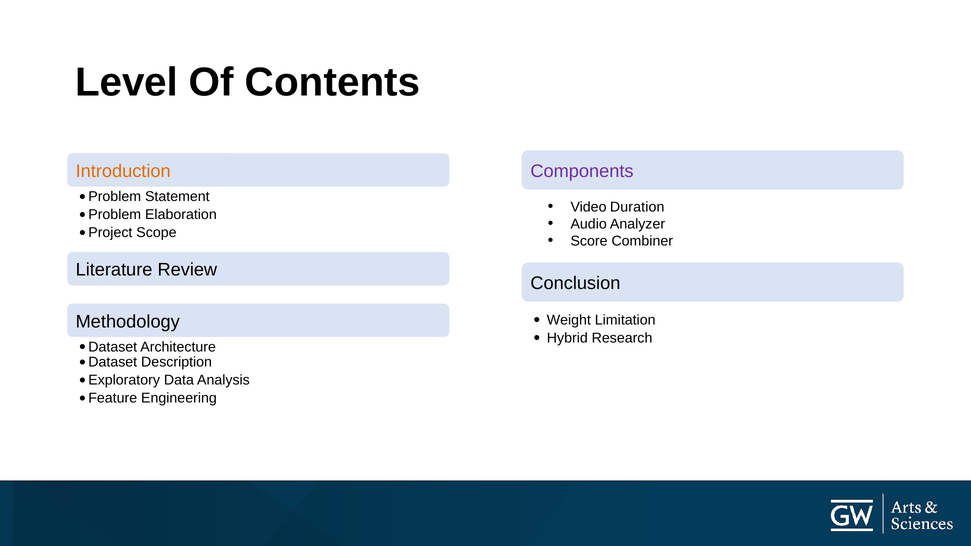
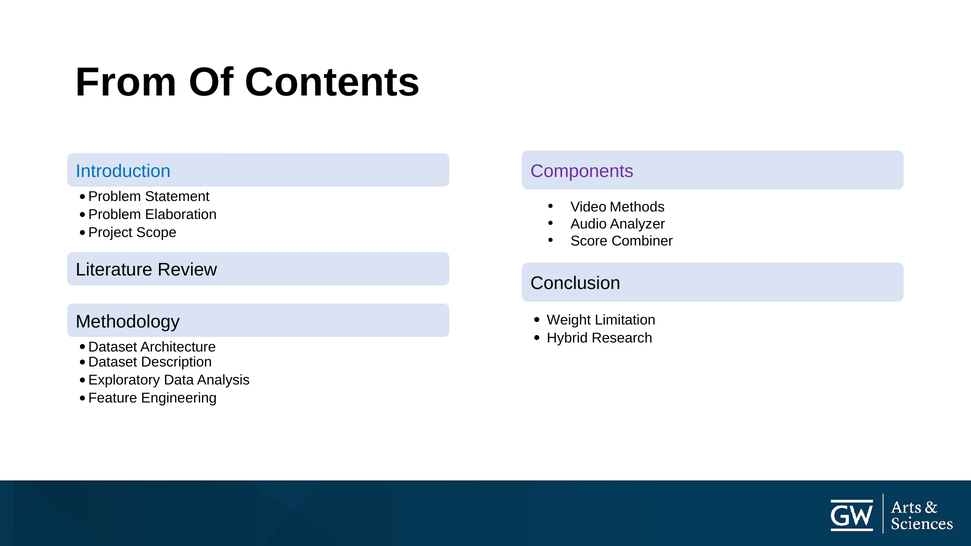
Level: Level -> From (126, 82)
Introduction colour: orange -> blue (123, 171)
Duration: Duration -> Methods (637, 207)
